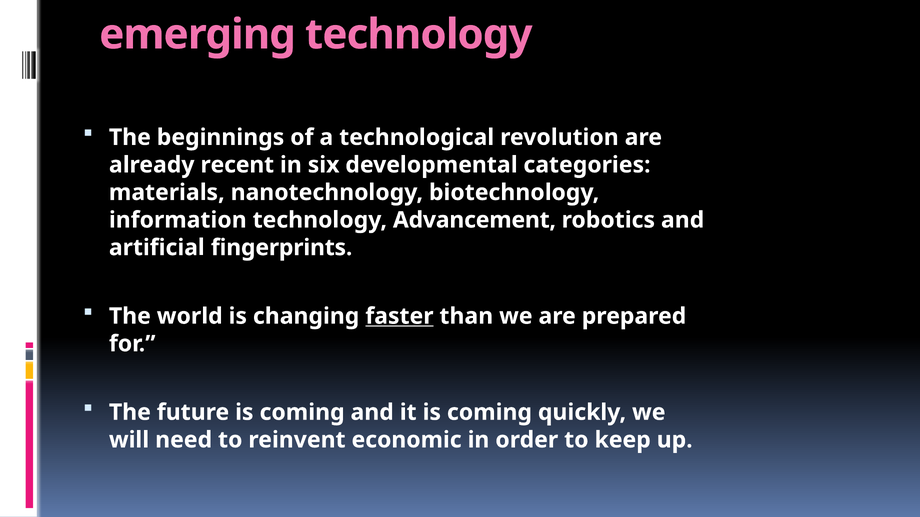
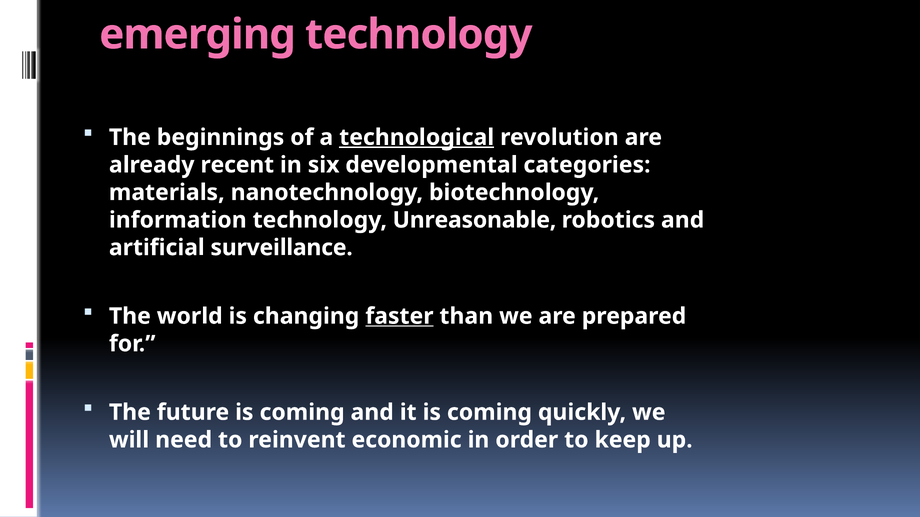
technological underline: none -> present (417, 137)
Advancement: Advancement -> Unreasonable (474, 220)
fingerprints: fingerprints -> surveillance (282, 248)
